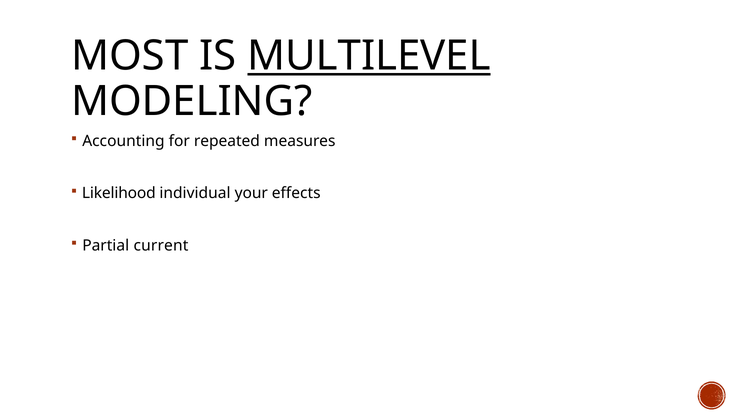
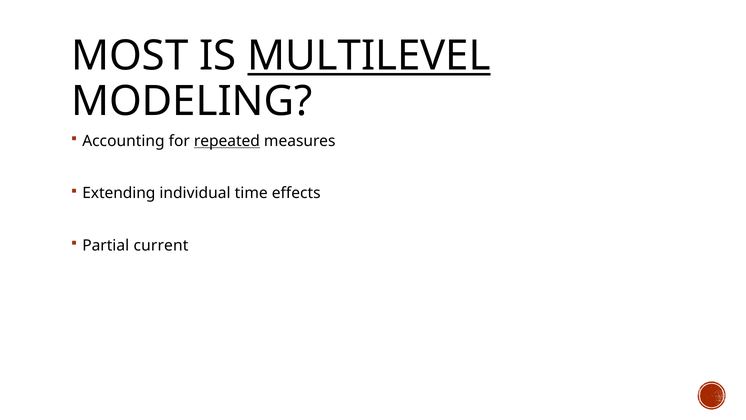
repeated underline: none -> present (227, 141)
Likelihood: Likelihood -> Extending (119, 193)
your: your -> time (251, 193)
